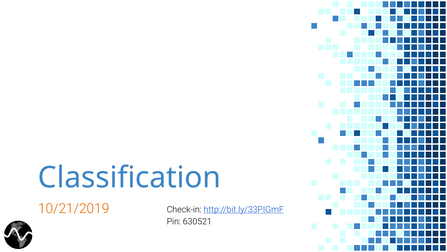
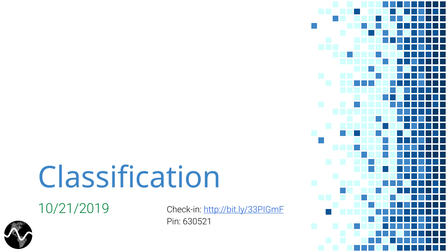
10/21/2019 colour: orange -> green (74, 208)
